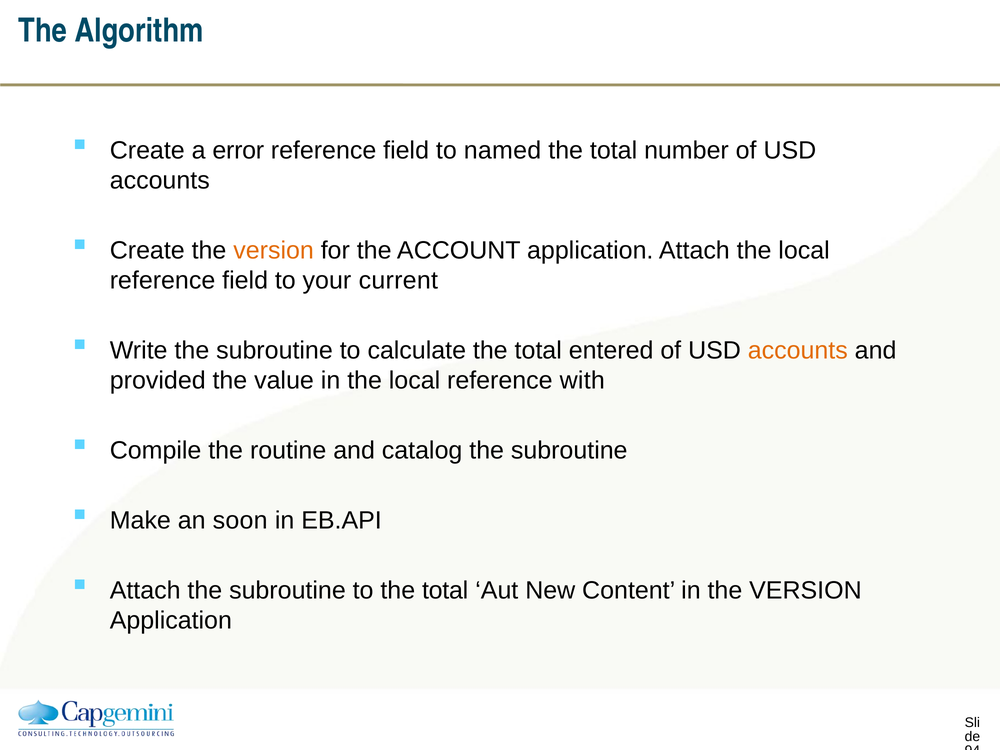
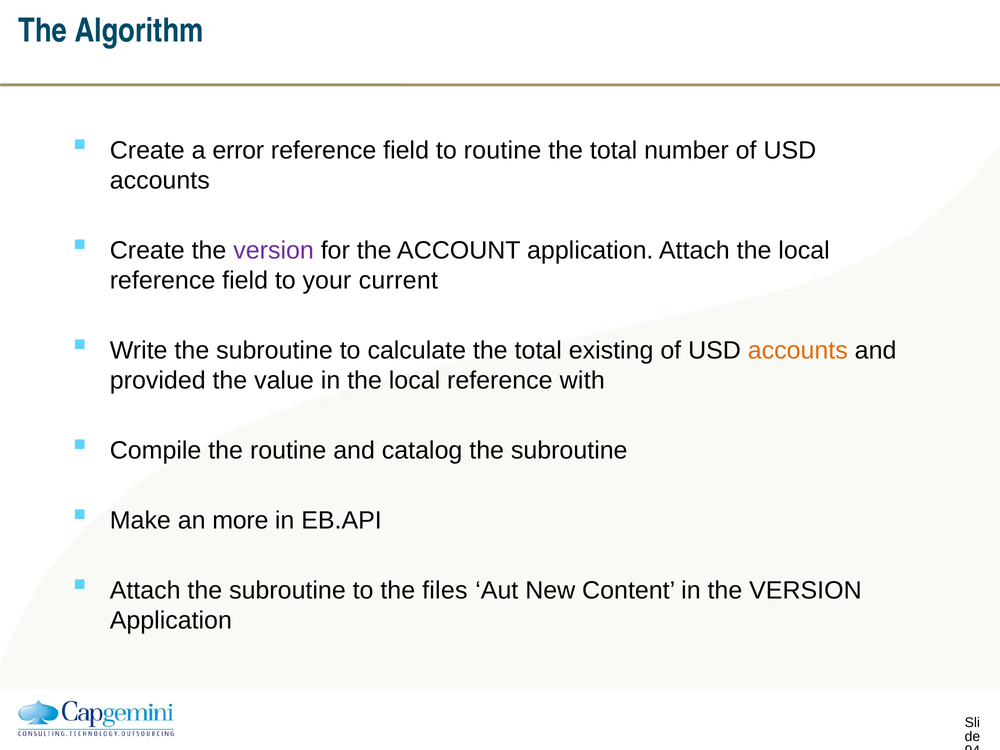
to named: named -> routine (503, 150)
version colour: orange -> purple (274, 250)
entered: entered -> existing (611, 350)
soon: soon -> more (240, 520)
to the total: total -> files (445, 590)
